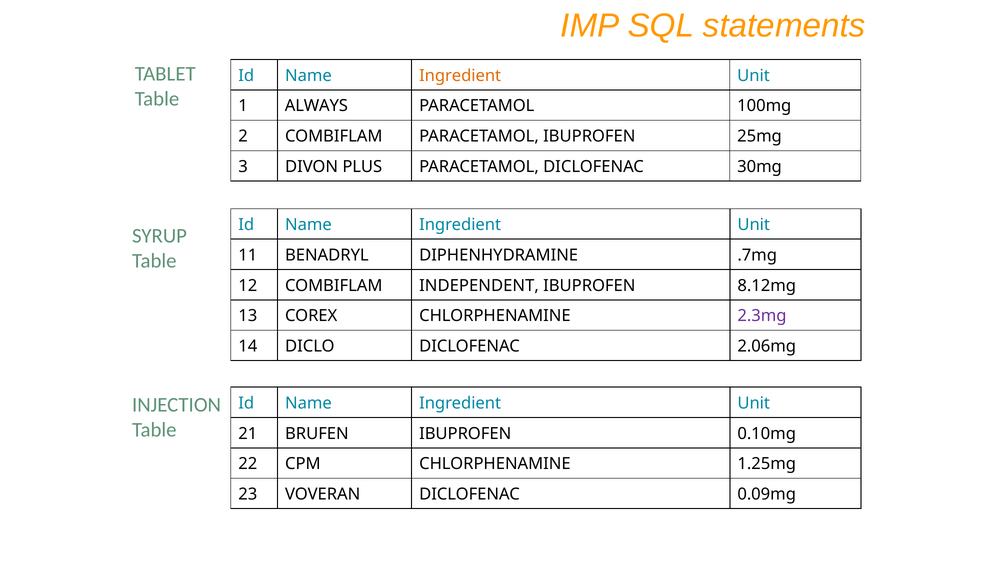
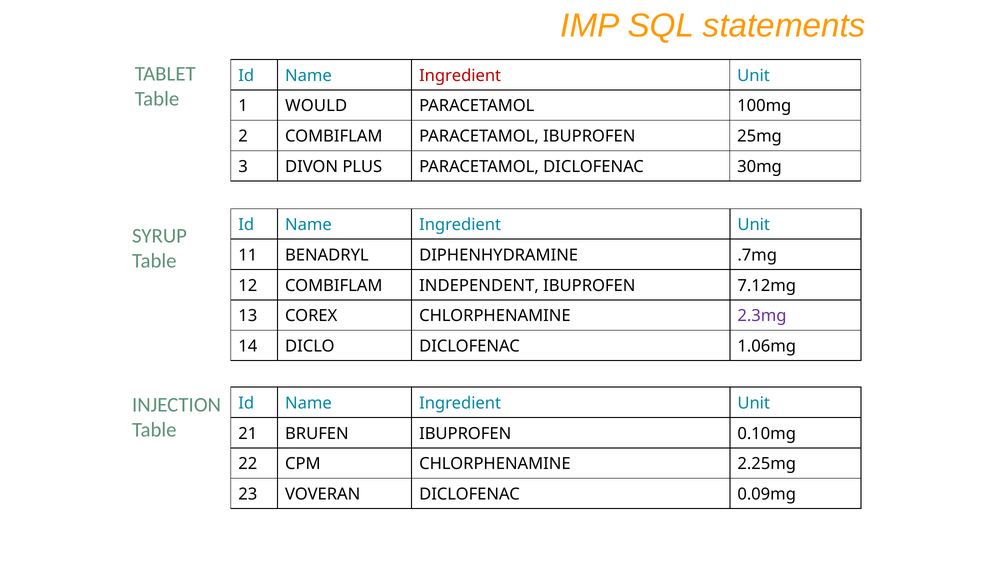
Ingredient colour: orange -> red (460, 75)
ALWAYS: ALWAYS -> WOULD (316, 106)
8.12mg: 8.12mg -> 7.12mg (767, 285)
2.06mg: 2.06mg -> 1.06mg (767, 346)
1.25mg: 1.25mg -> 2.25mg (767, 463)
